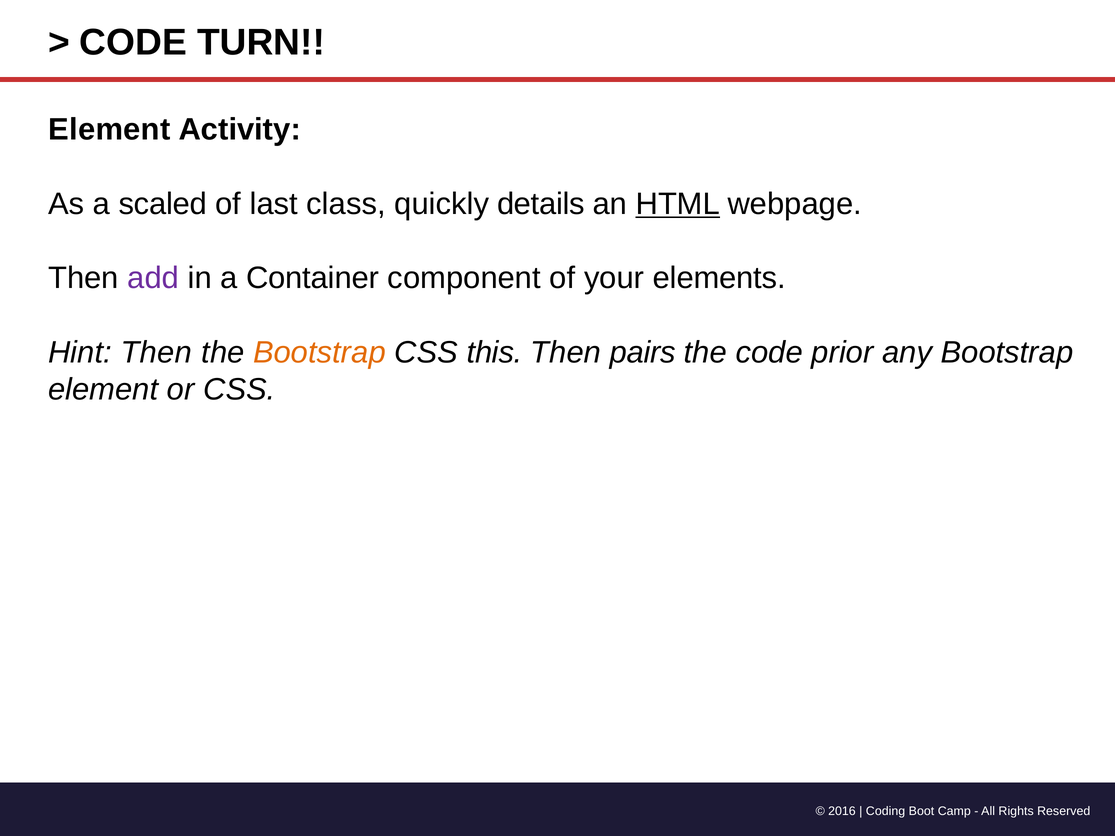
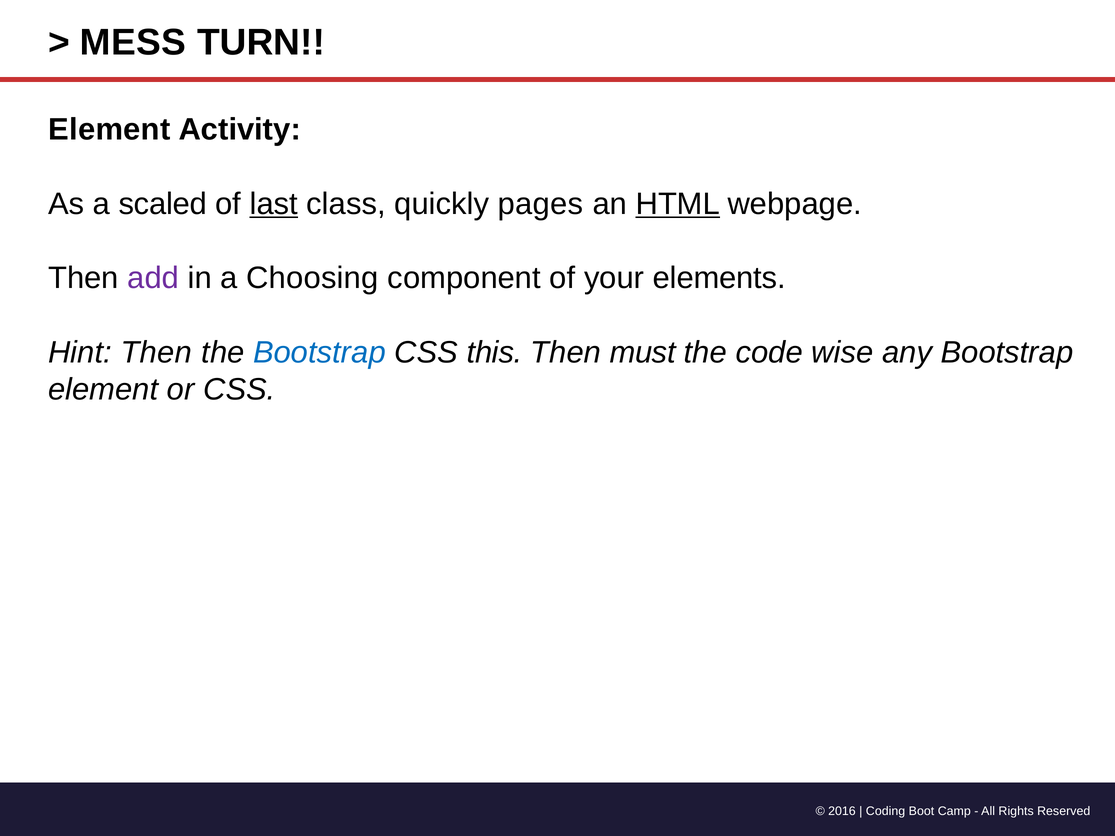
CODE: CODE -> MESS (133, 42)
last underline: none -> present (274, 204)
details: details -> pages (541, 204)
Container: Container -> Choosing (312, 278)
Bootstrap colour: orange -> blue (319, 353)
pairs: pairs -> must (643, 353)
prior: prior -> wise (842, 353)
